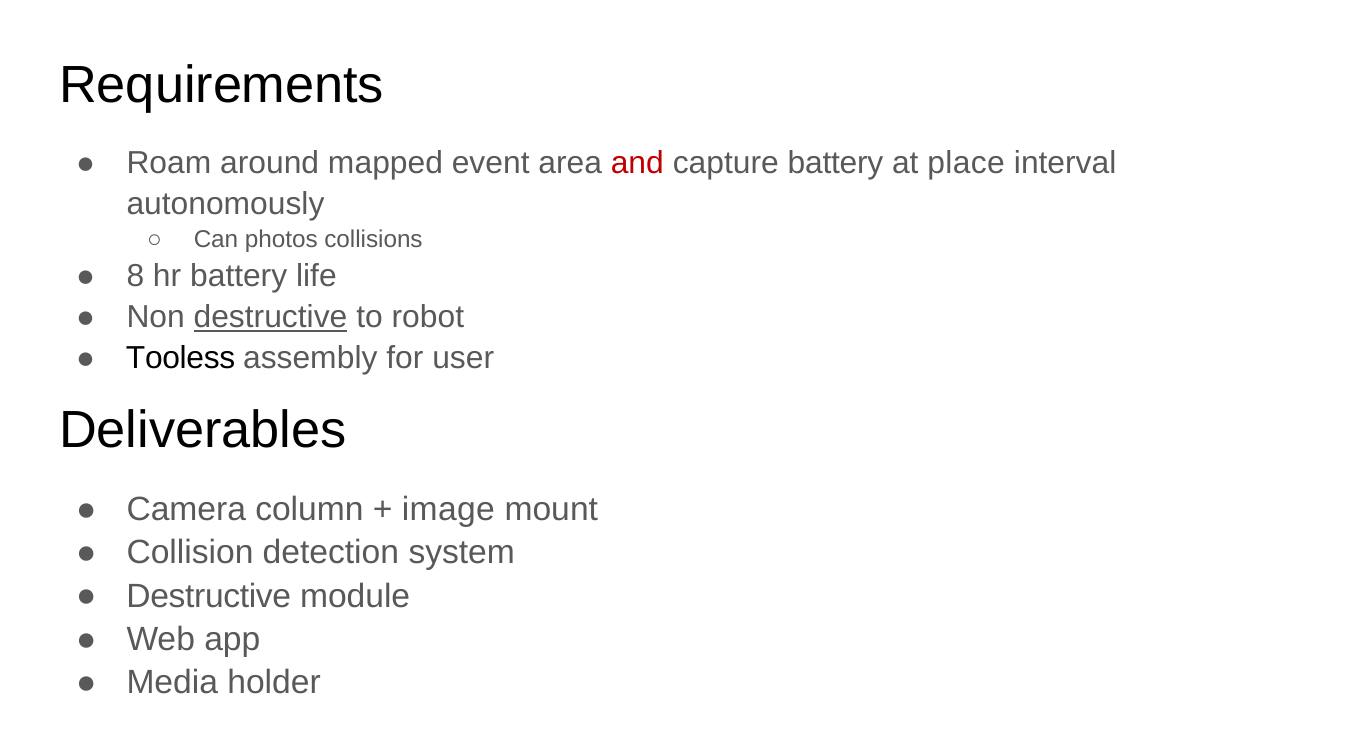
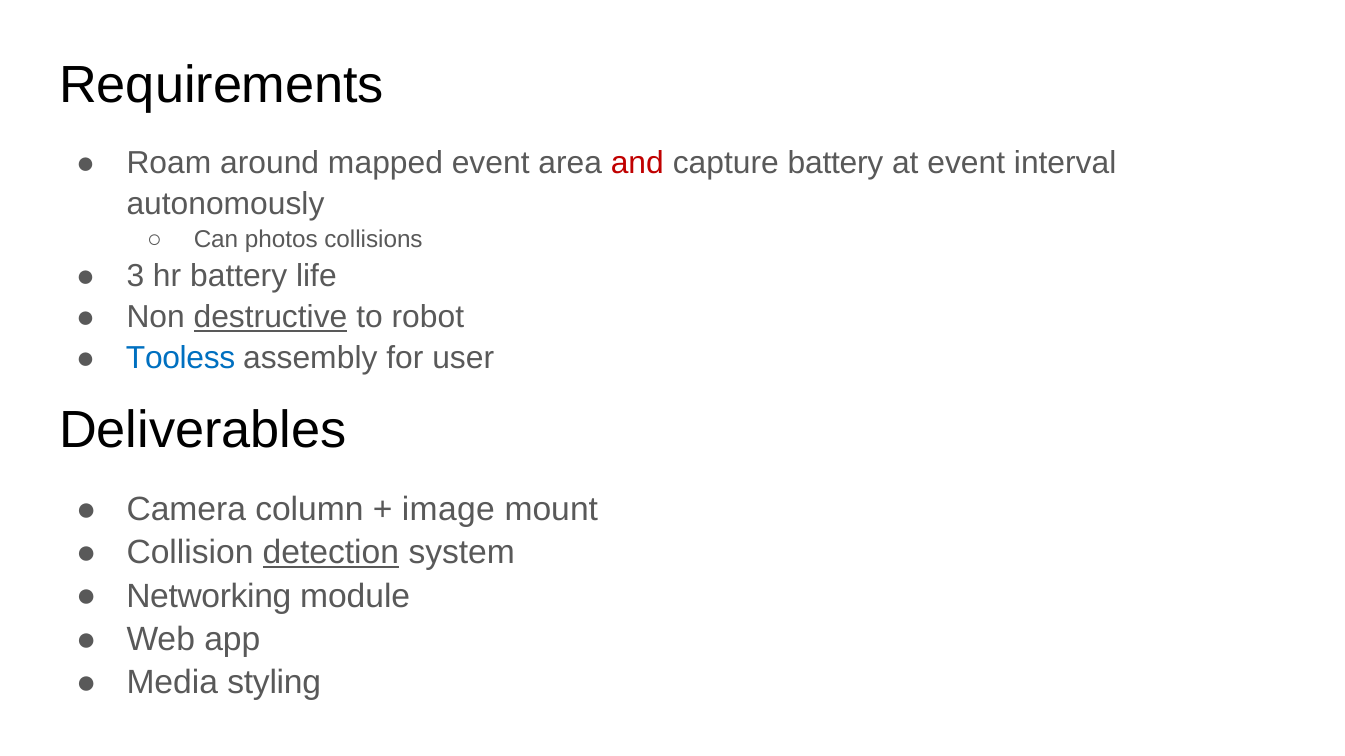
at place: place -> event (966, 164)
8: 8 -> 3 (135, 277)
Tooless colour: black -> blue (181, 358)
detection underline: none -> present (331, 553)
Destructive: Destructive -> Networking (209, 596)
holder: holder -> styling (274, 683)
